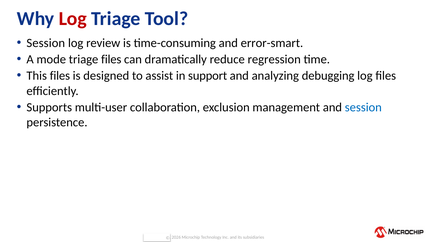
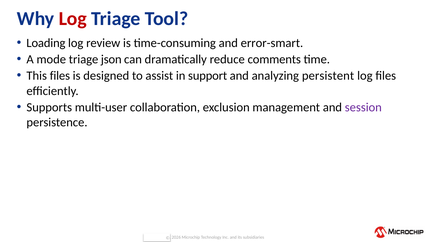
Session: Session -> Loading (46, 43)
triage files: files -> json (111, 59)
regression: regression -> comments (274, 59)
debugging: debugging -> persistent (328, 76)
session colour: blue -> purple (363, 107)
